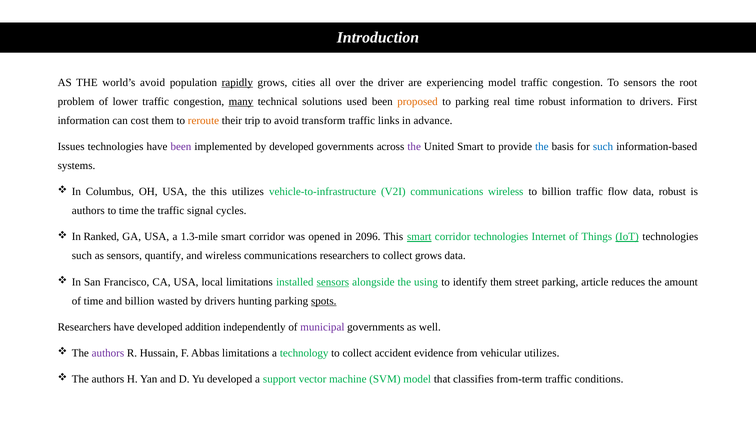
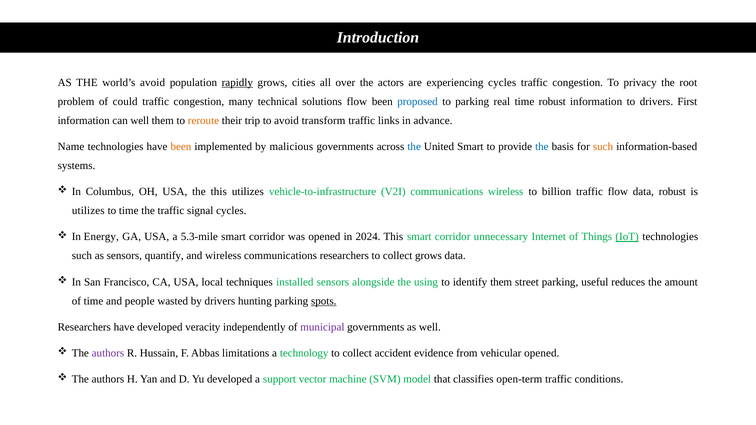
driver: driver -> actors (391, 82)
experiencing model: model -> cycles (502, 82)
To sensors: sensors -> privacy (640, 82)
lower: lower -> could (125, 101)
many underline: present -> none (241, 101)
solutions used: used -> flow (357, 101)
proposed colour: orange -> blue (418, 101)
can cost: cost -> well (140, 120)
Issues: Issues -> Name (71, 147)
been colour: purple -> orange (181, 147)
by developed: developed -> malicious (291, 147)
the colour: purple -> blue (414, 147)
such colour: blue -> orange (603, 147)
authors: authors -> utilizes (88, 211)
Ranked: Ranked -> Energy (101, 237)
1.3-mile: 1.3-mile -> 5.3-mile (199, 237)
2096: 2096 -> 2024 (368, 237)
smart underline: present -> none (419, 237)
corridor technologies: technologies -> unnecessary (501, 237)
local limitations: limitations -> techniques (249, 282)
sensors underline: present -> none (333, 282)
article: article -> useful (595, 282)
and billion: billion -> people (140, 301)
addition: addition -> veracity (203, 327)
vehicular utilizes: utilizes -> opened (542, 353)
from-term: from-term -> open-term (519, 379)
